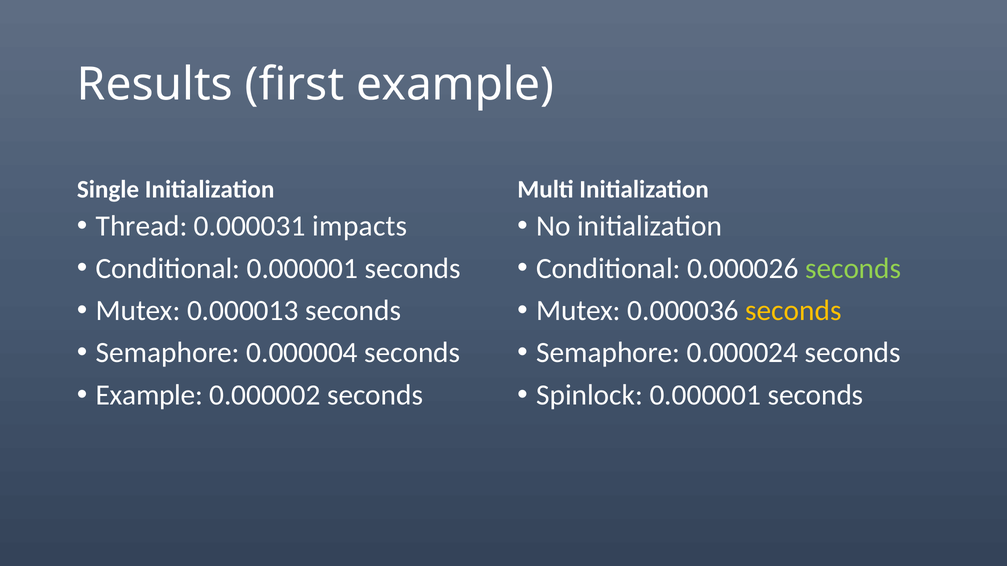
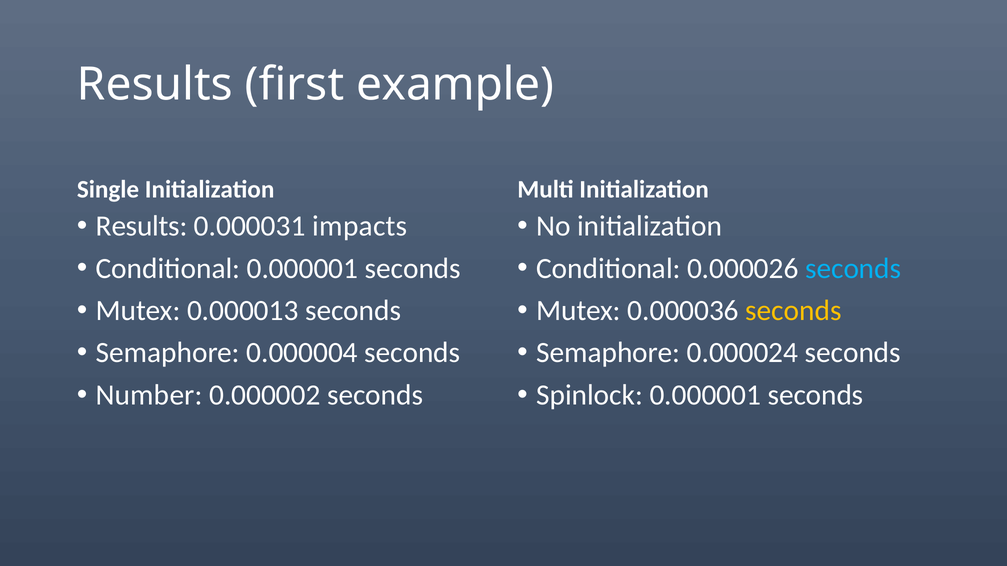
Thread: Thread -> Results (142, 226)
seconds colour: light green -> light blue (853, 269)
Example: Example -> Number (149, 395)
